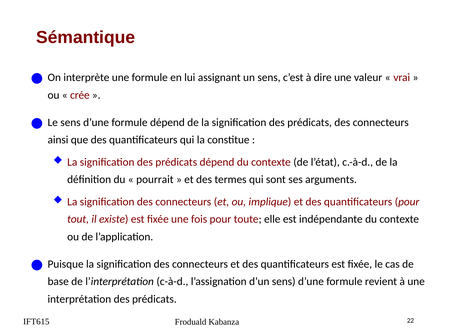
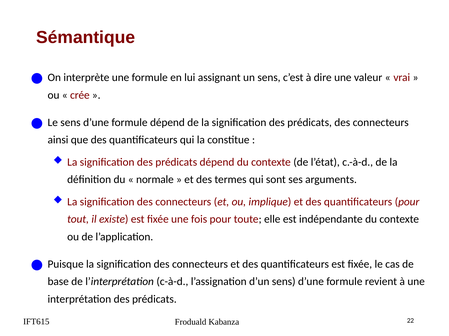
pourrait: pourrait -> normale (155, 180)
